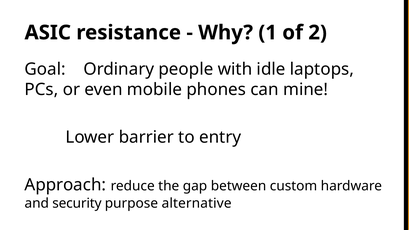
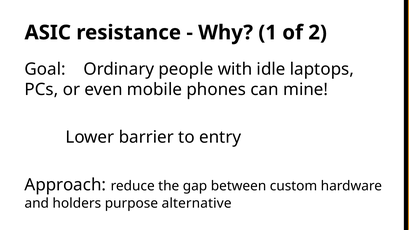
security: security -> holders (77, 203)
